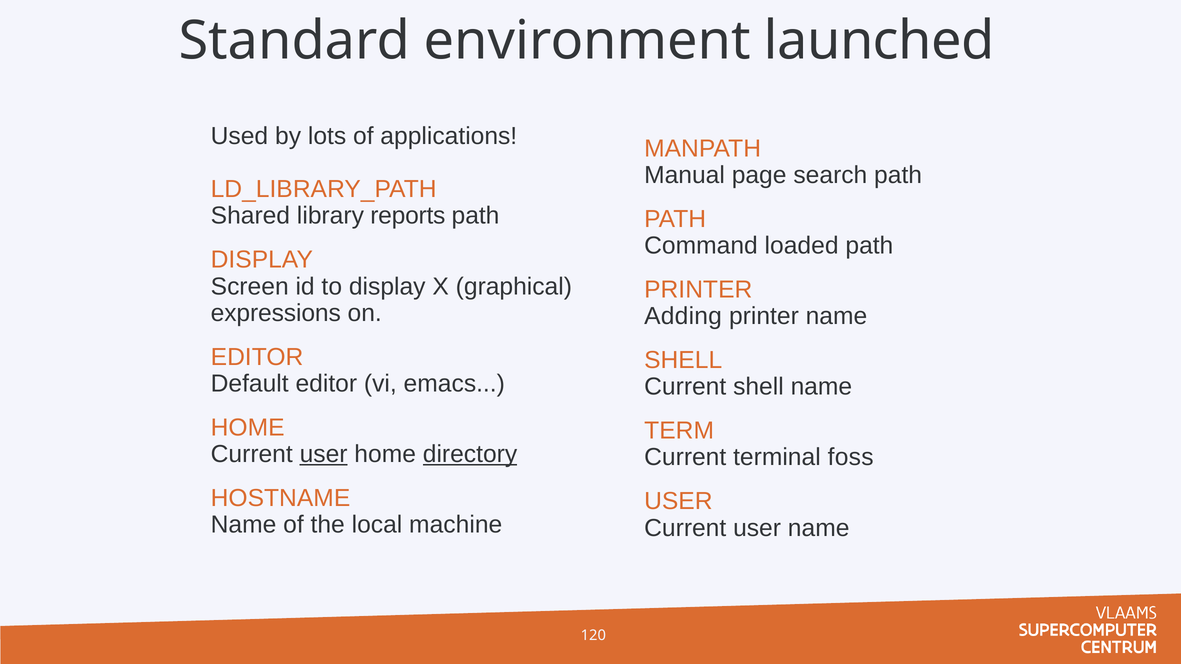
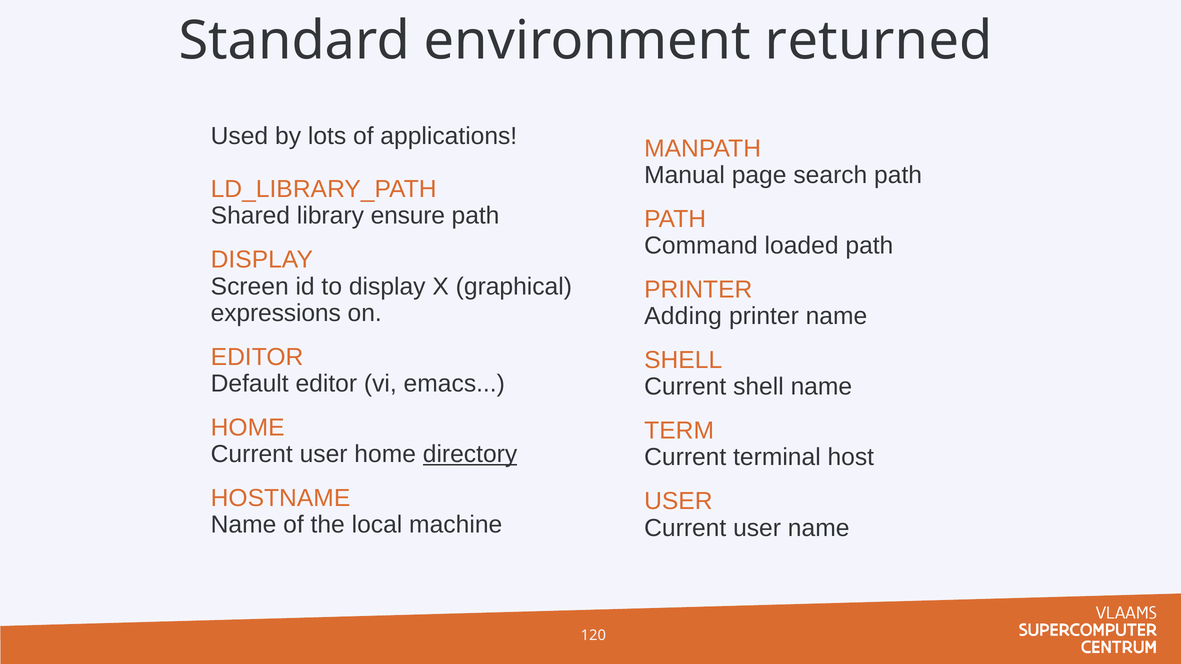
launched: launched -> returned (879, 41)
reports: reports -> ensure (408, 216)
user underline: present -> none (324, 454)
foss: foss -> host (851, 458)
